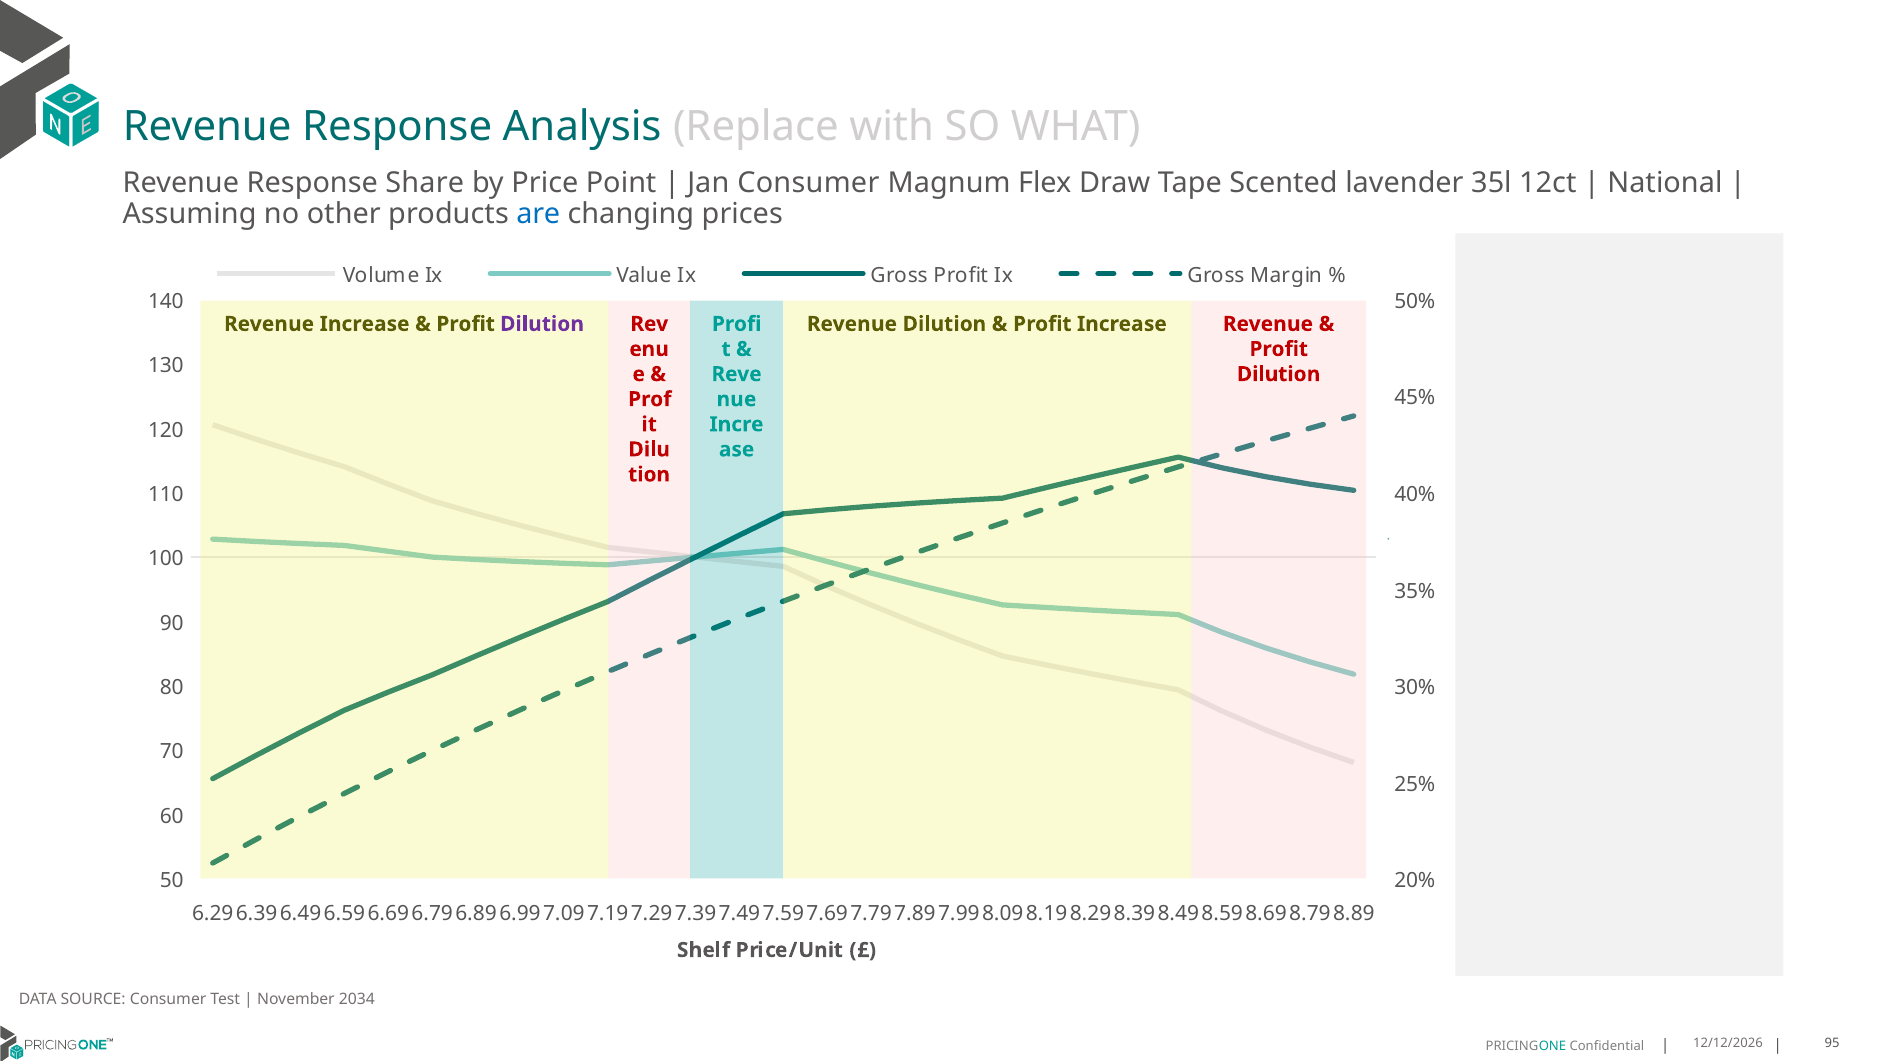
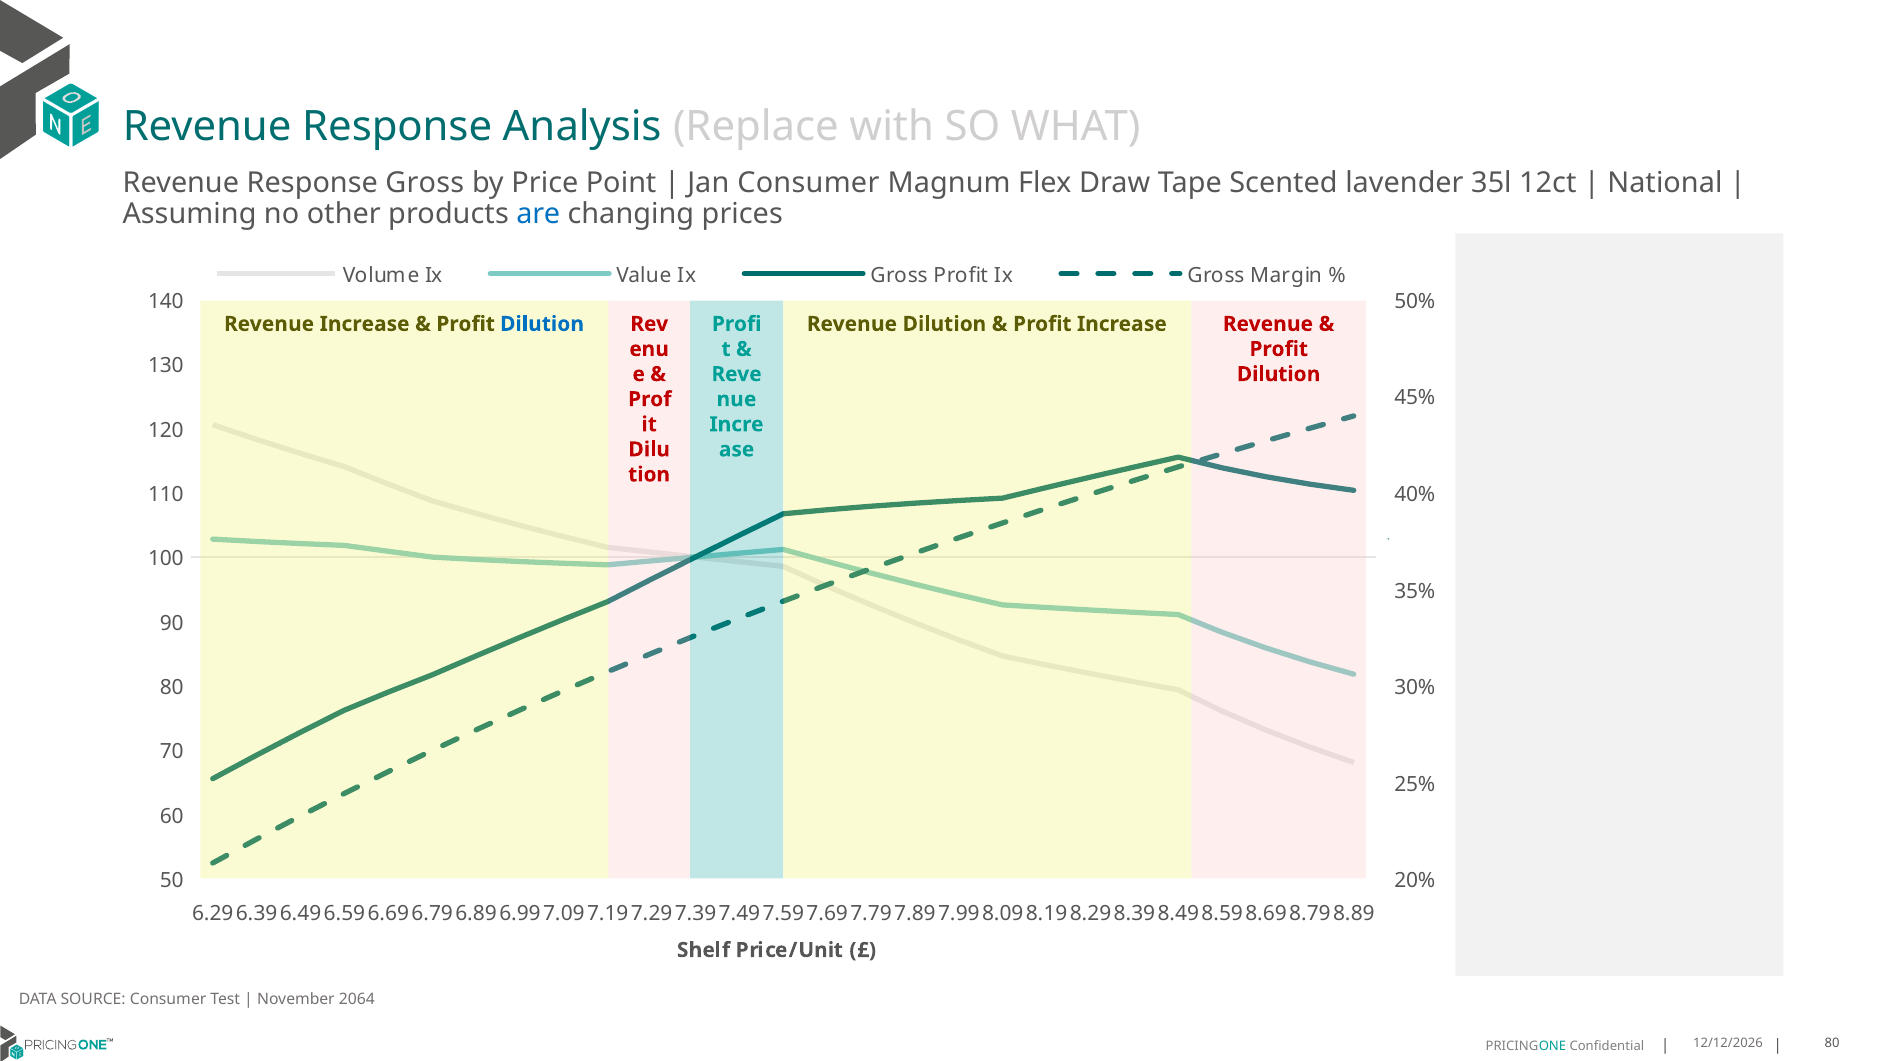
Response Share: Share -> Gross (425, 183)
Dilution colour: purple -> blue (542, 324)
2034: 2034 -> 2064 (357, 999)
95: 95 -> 80 (1832, 1043)
